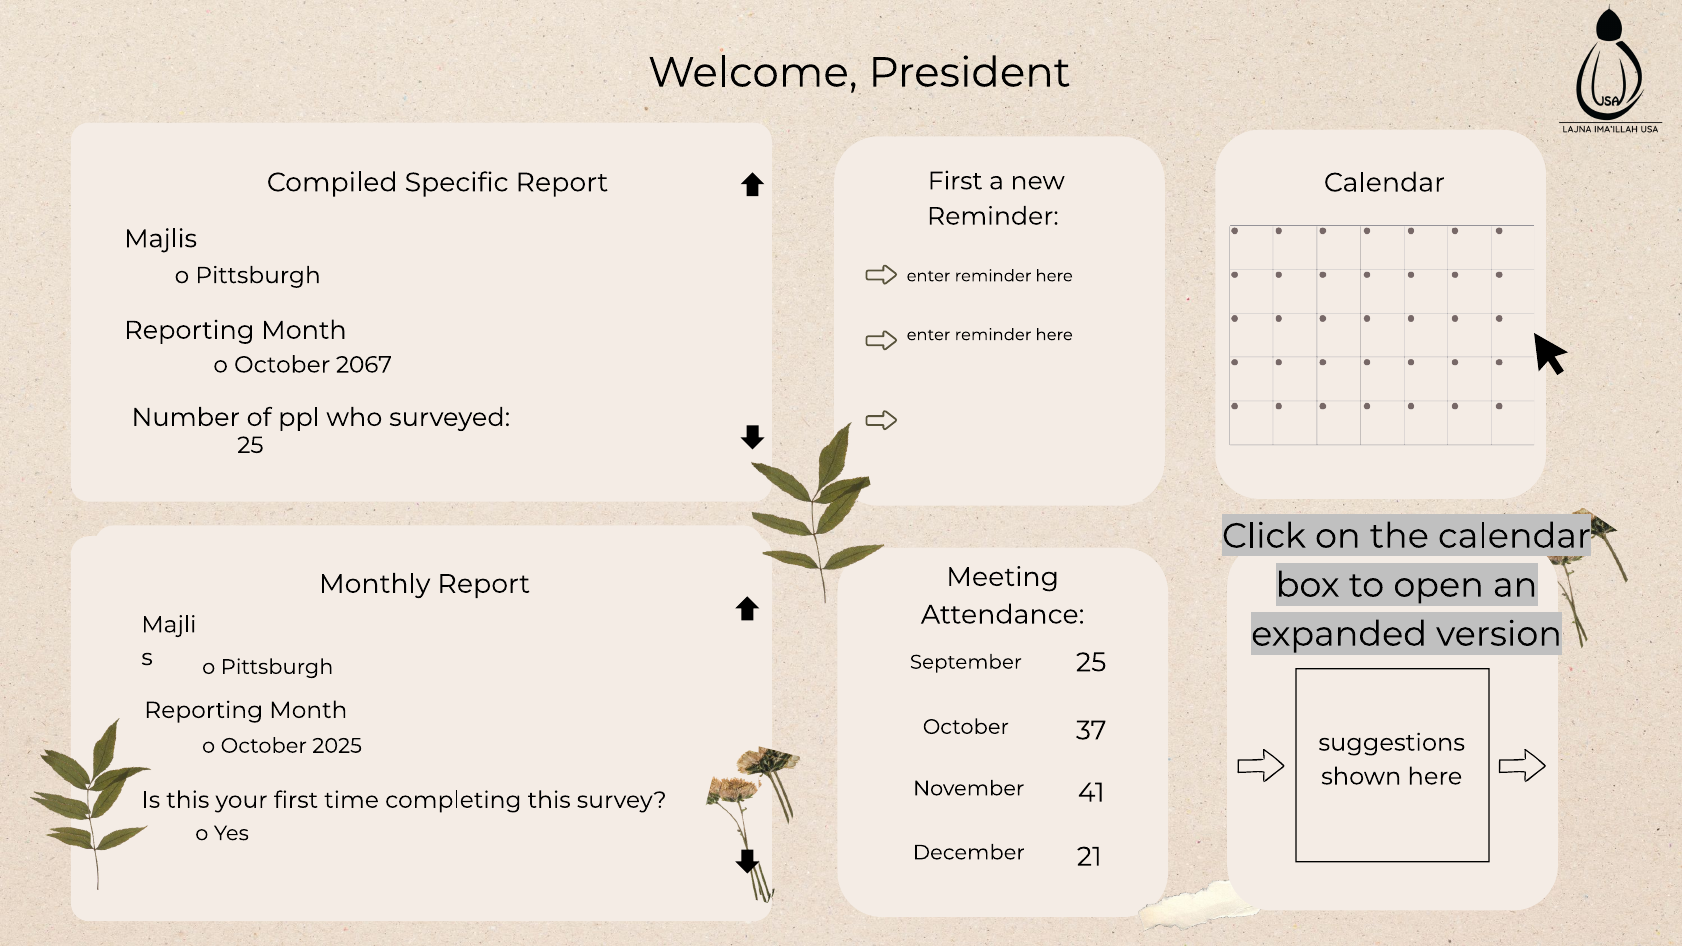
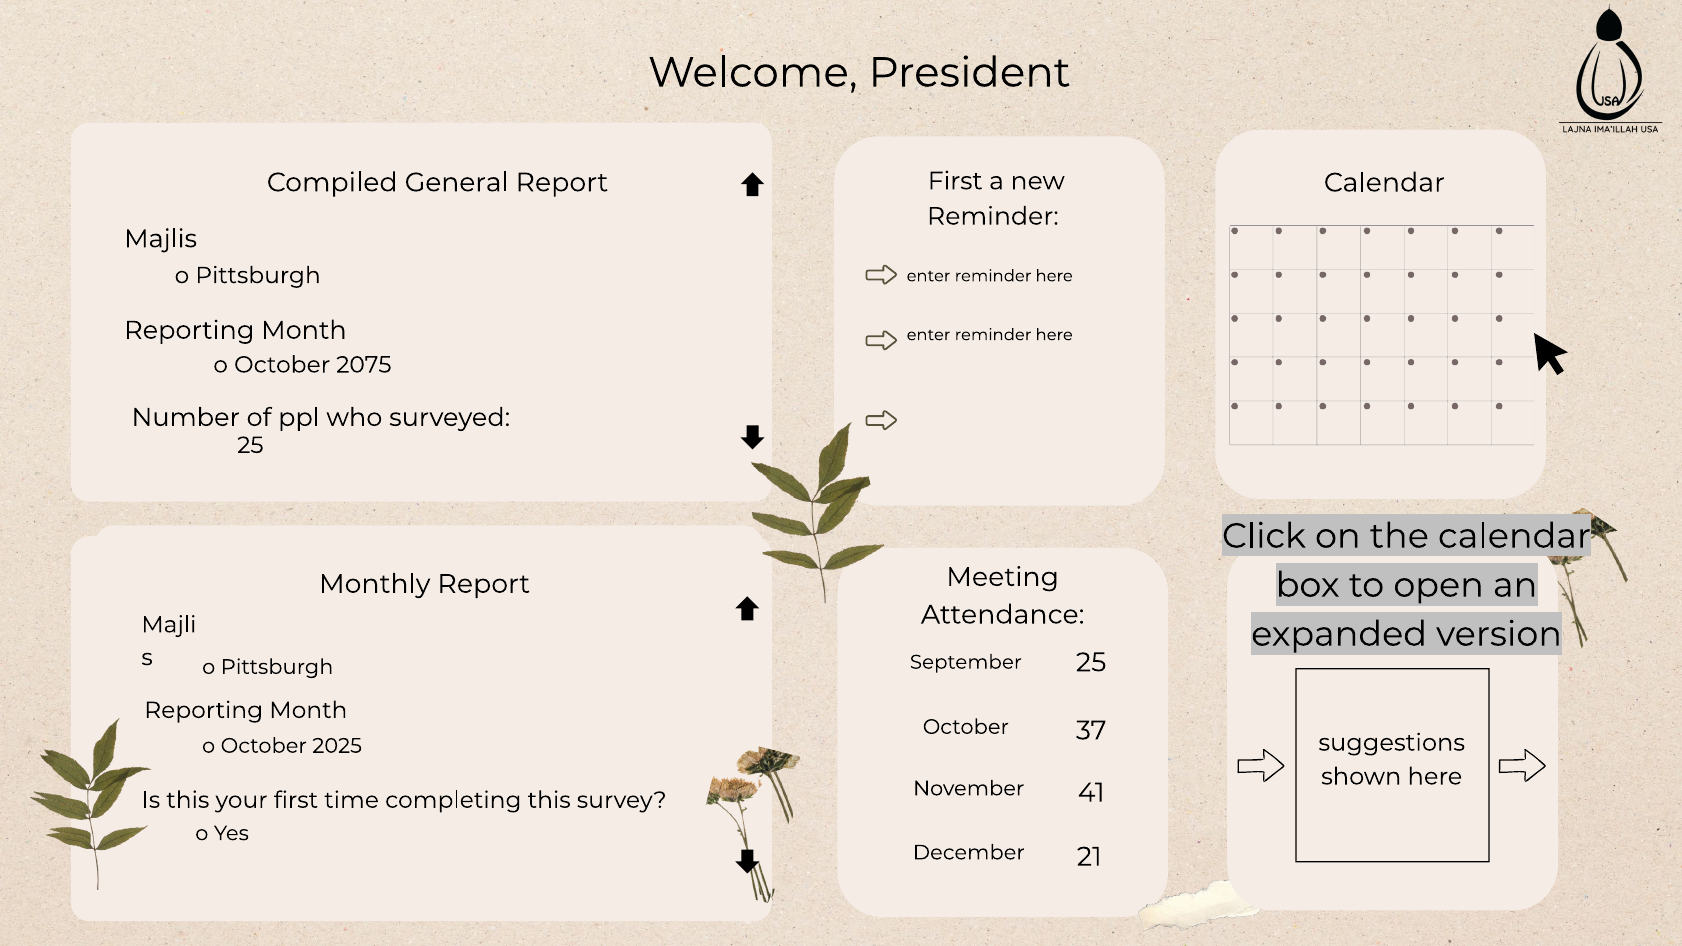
Specific: Specific -> General (457, 183)
2067: 2067 -> 2075 (364, 365)
